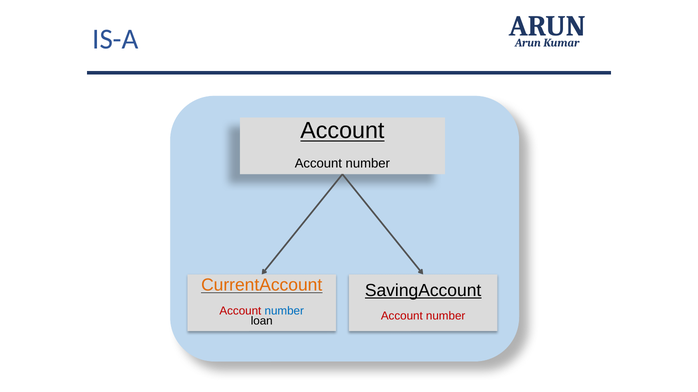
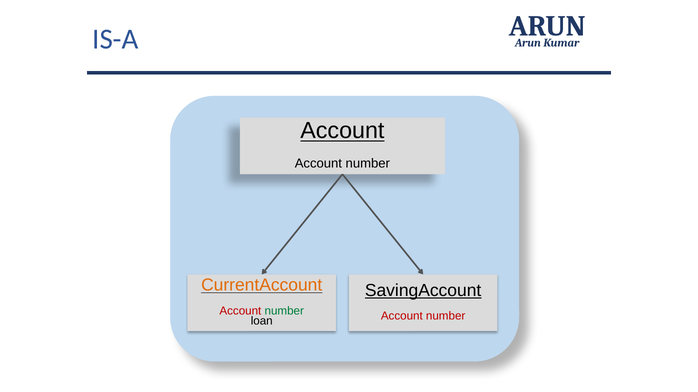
number colour: blue -> green (284, 311)
